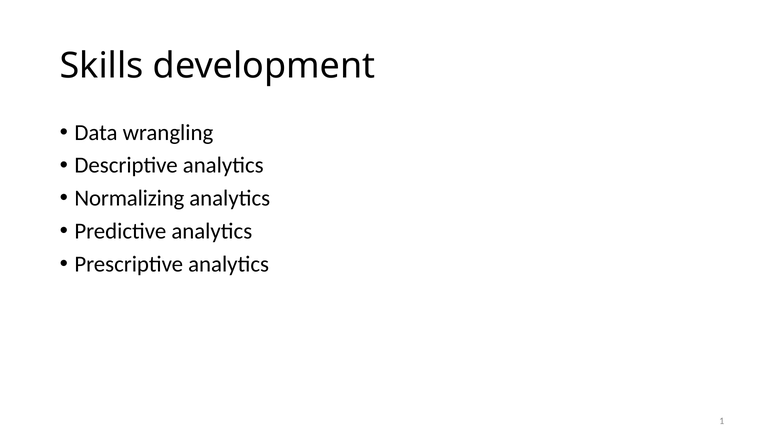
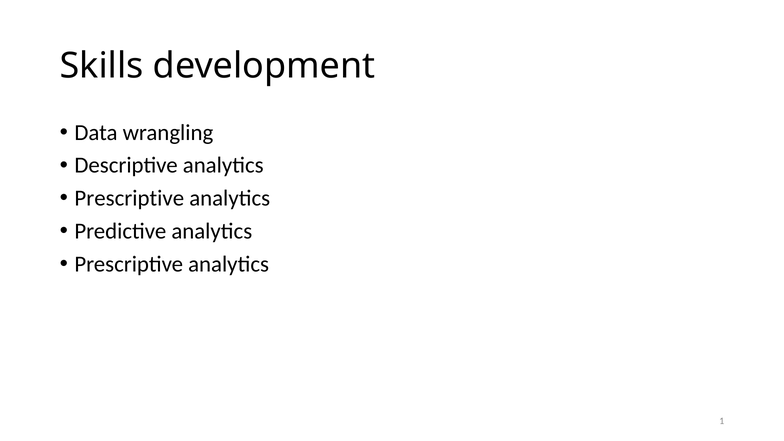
Normalizing: Normalizing -> Prescriptive (129, 198)
